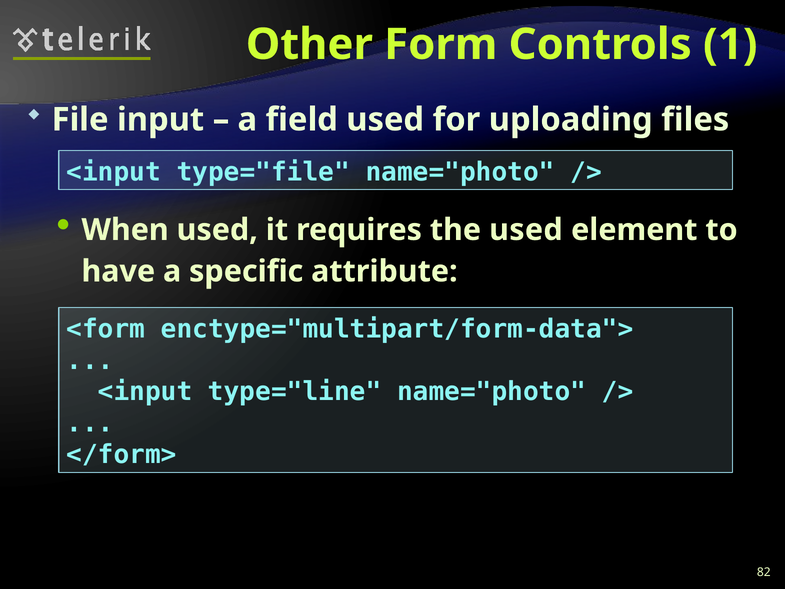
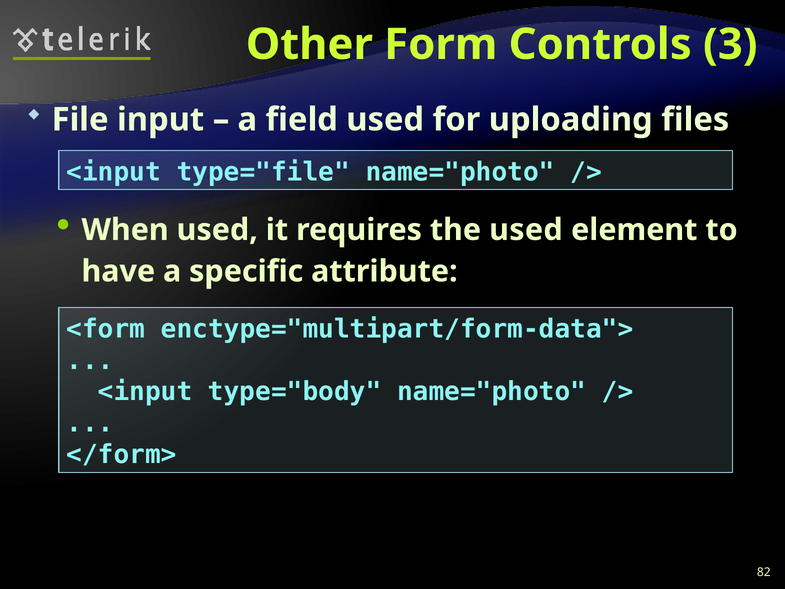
1: 1 -> 3 (730, 44)
type="line: type="line -> type="body (295, 392)
